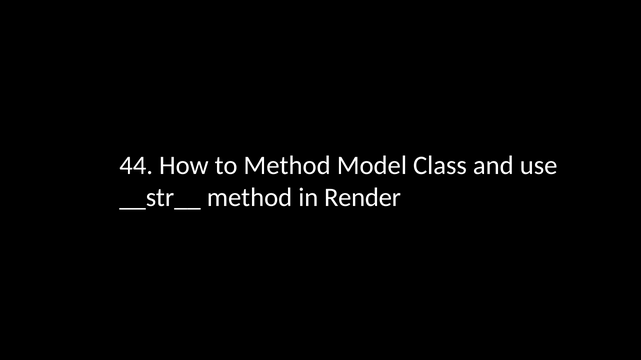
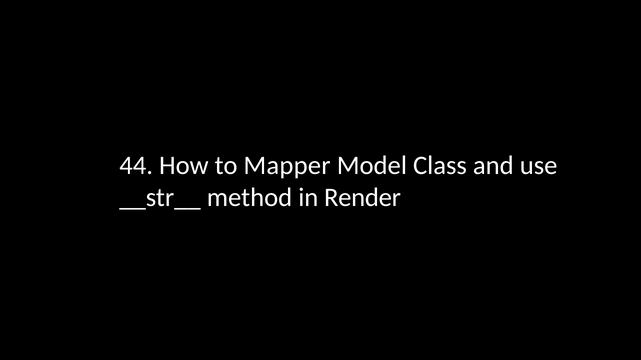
to Method: Method -> Mapper (287, 166)
